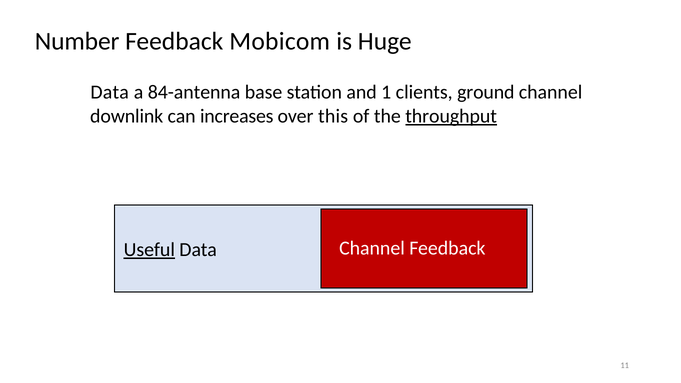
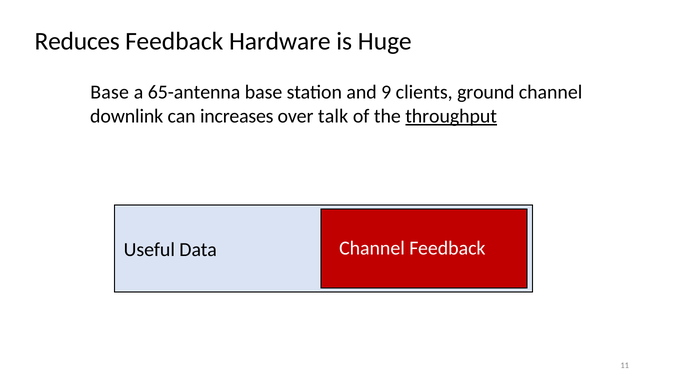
Number: Number -> Reduces (77, 41)
Mobicom: Mobicom -> Hardware (280, 41)
Data: Data -> Base (110, 92)
84-antenna: 84-antenna -> 65-antenna (194, 92)
1: 1 -> 9 (386, 92)
this: this -> talk (333, 116)
Useful underline: present -> none (149, 250)
